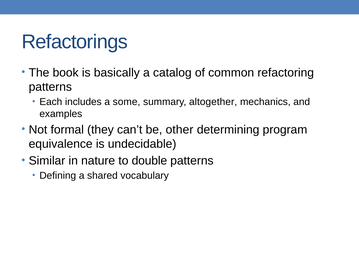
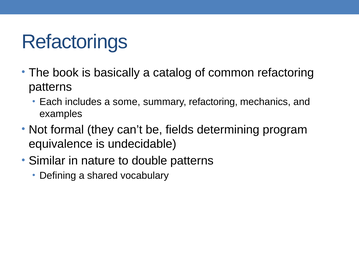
summary altogether: altogether -> refactoring (213, 102)
other: other -> fields (180, 130)
